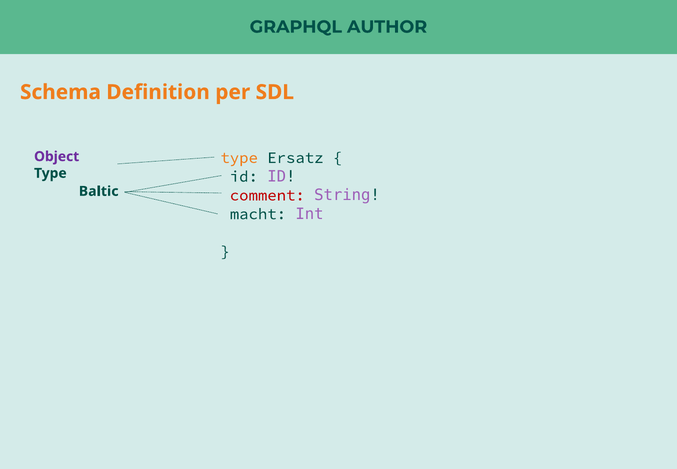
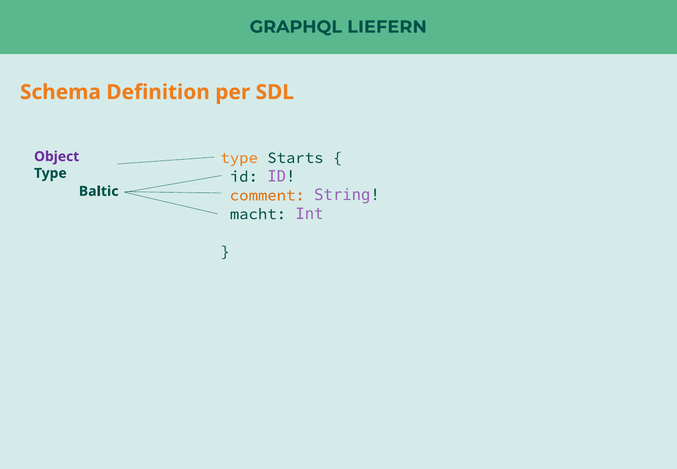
AUTHOR: AUTHOR -> LIEFERN (387, 27)
Ersatz: Ersatz -> Starts (295, 158)
comment colour: red -> orange (267, 195)
